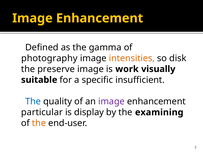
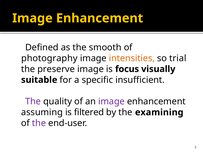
gamma: gamma -> smooth (105, 47)
disk: disk -> trial (178, 58)
work: work -> focus (127, 69)
The colour: blue -> purple (33, 102)
particular: particular -> assuming (42, 113)
display: display -> filtered (89, 113)
the colour: orange -> purple (39, 123)
